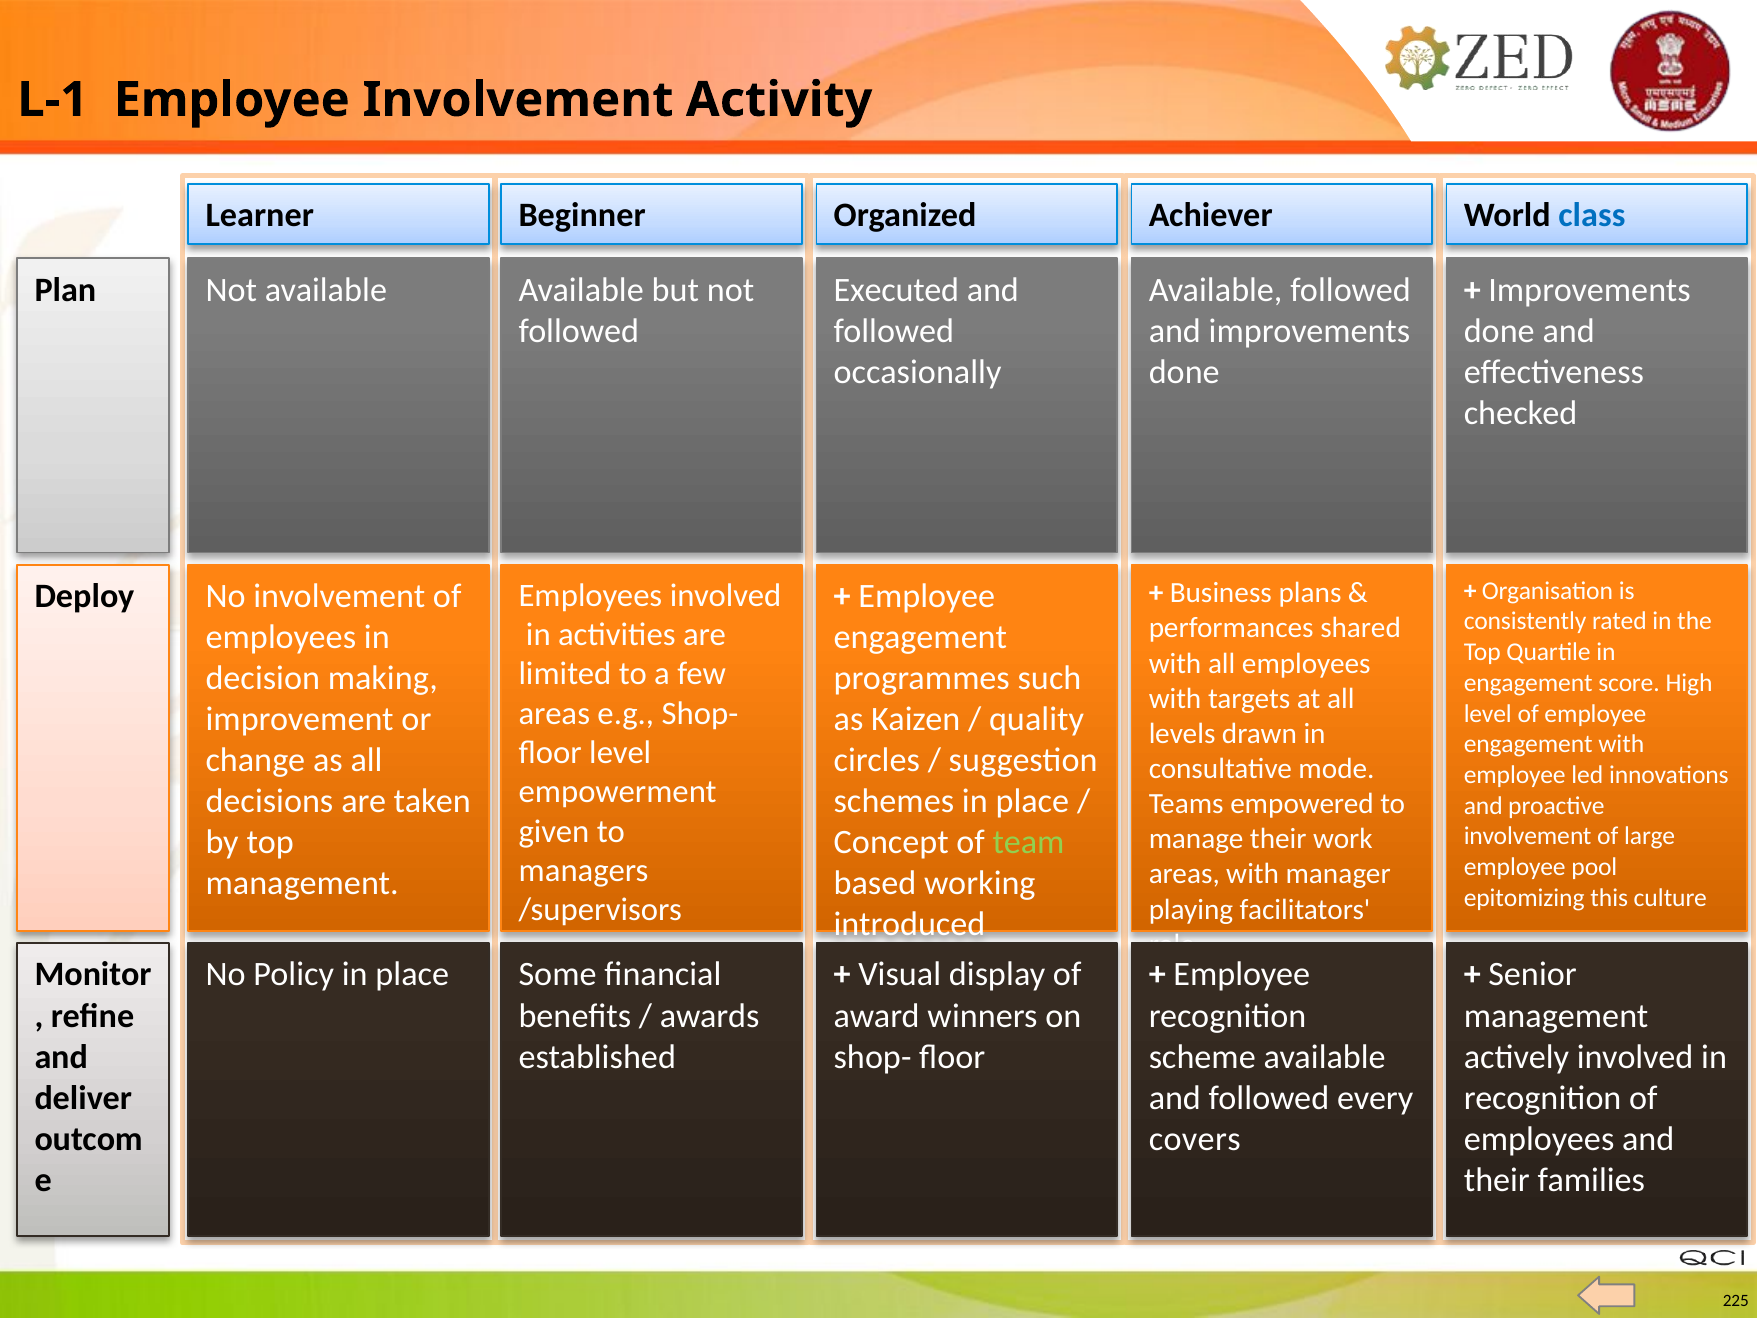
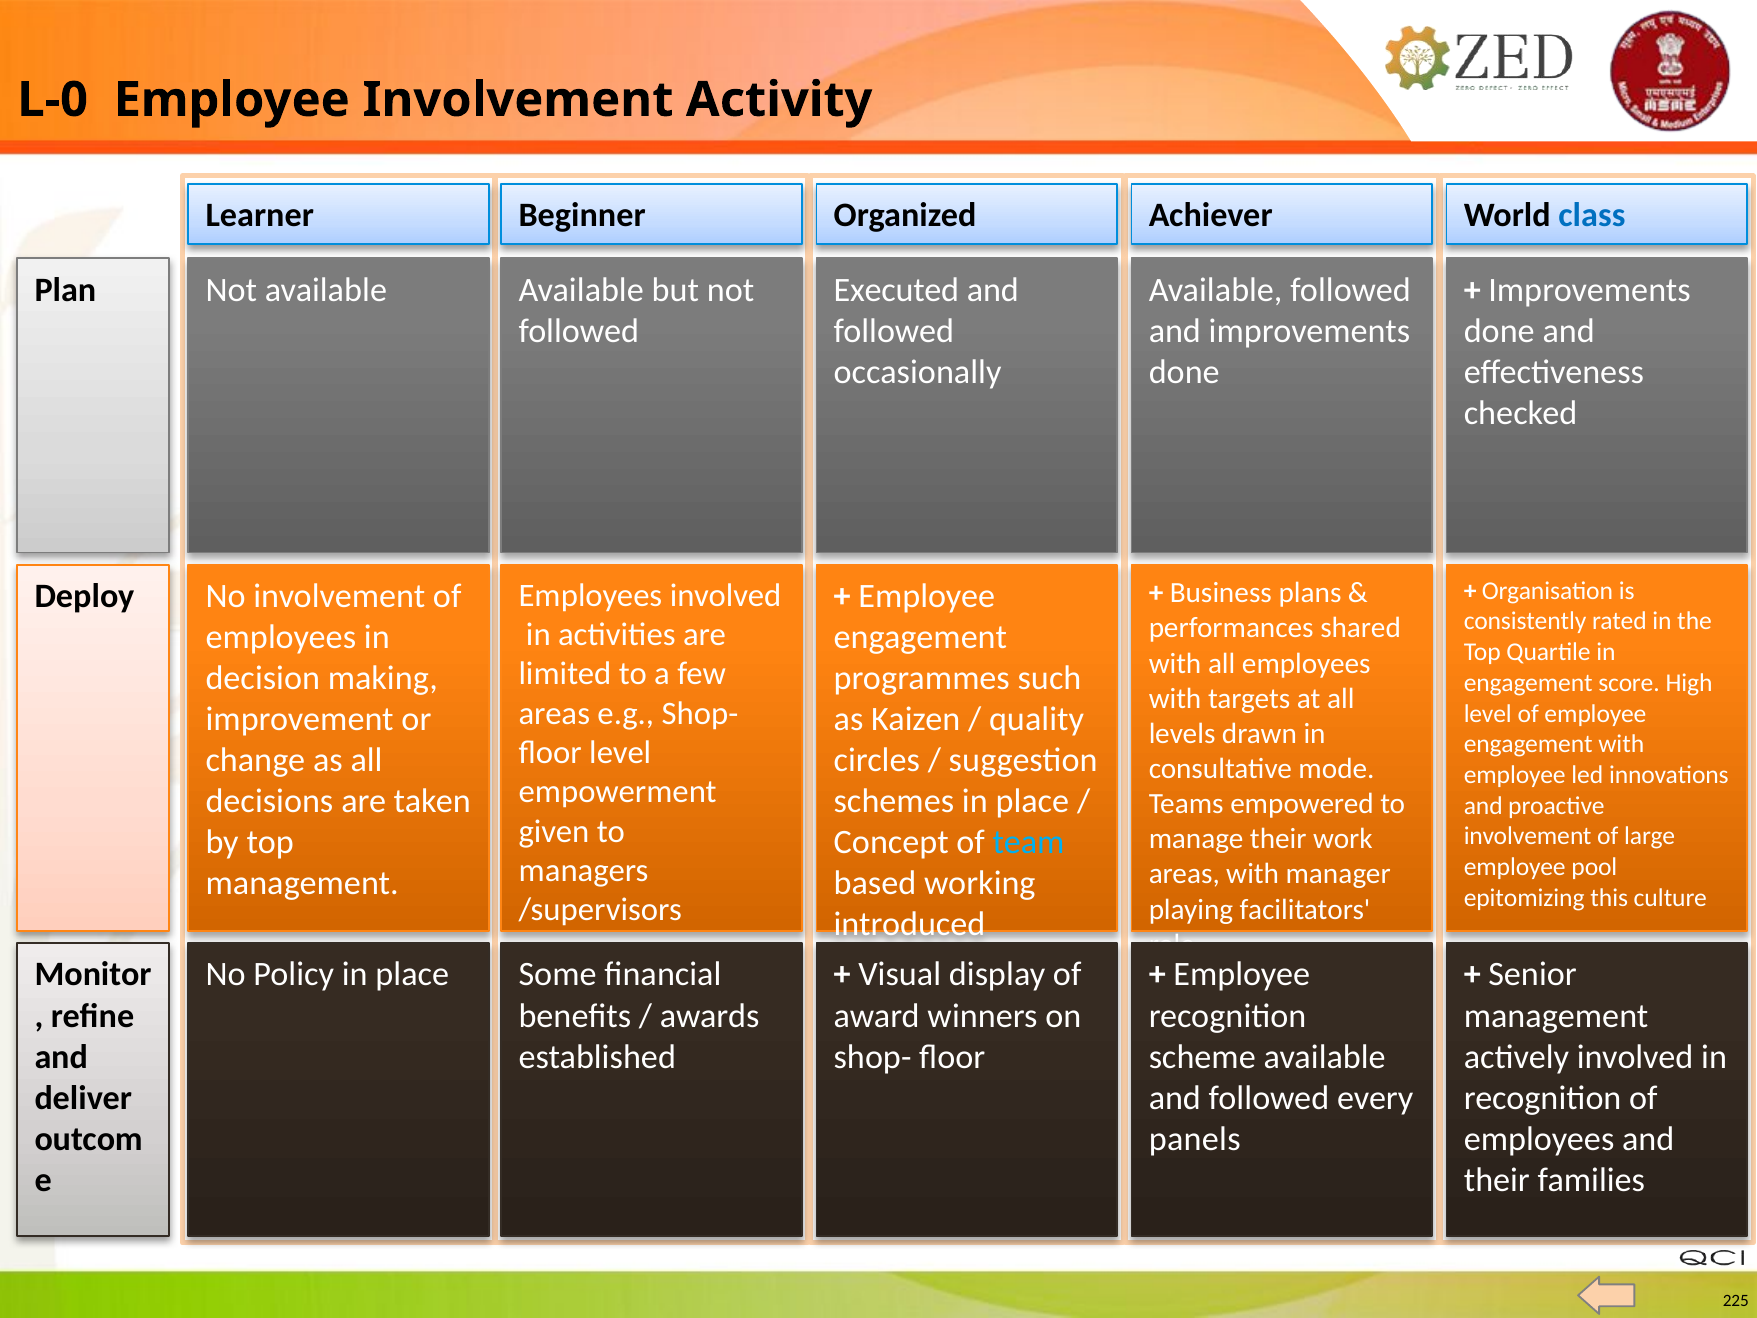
L-1: L-1 -> L-0 (53, 100)
team colour: light green -> light blue (1029, 842)
covers: covers -> panels (1195, 1139)
